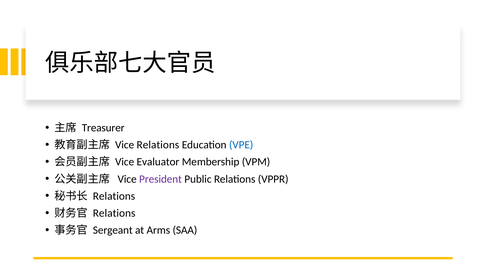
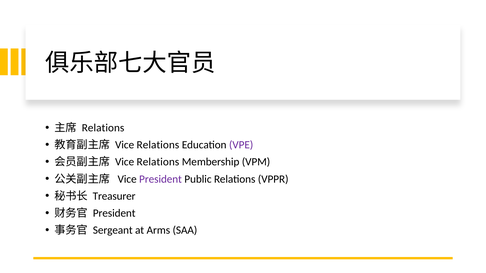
Treasurer: Treasurer -> Relations (103, 128)
VPE colour: blue -> purple (241, 145)
Evaluator: Evaluator -> Relations (158, 162)
Relations: Relations -> Treasurer (114, 196)
Relations: Relations -> President (114, 213)
